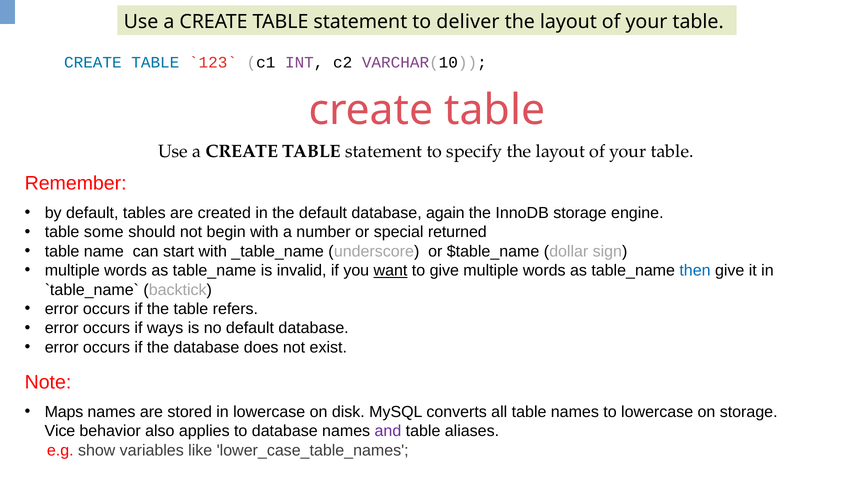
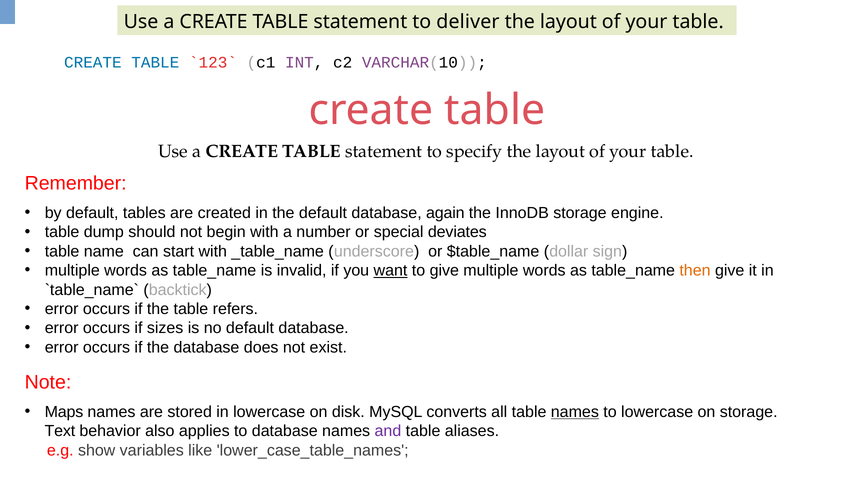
some: some -> dump (104, 232)
returned: returned -> deviates (457, 232)
then colour: blue -> orange (695, 271)
ways: ways -> sizes (165, 328)
names underline: none -> present (575, 412)
Vice: Vice -> Text (60, 431)
